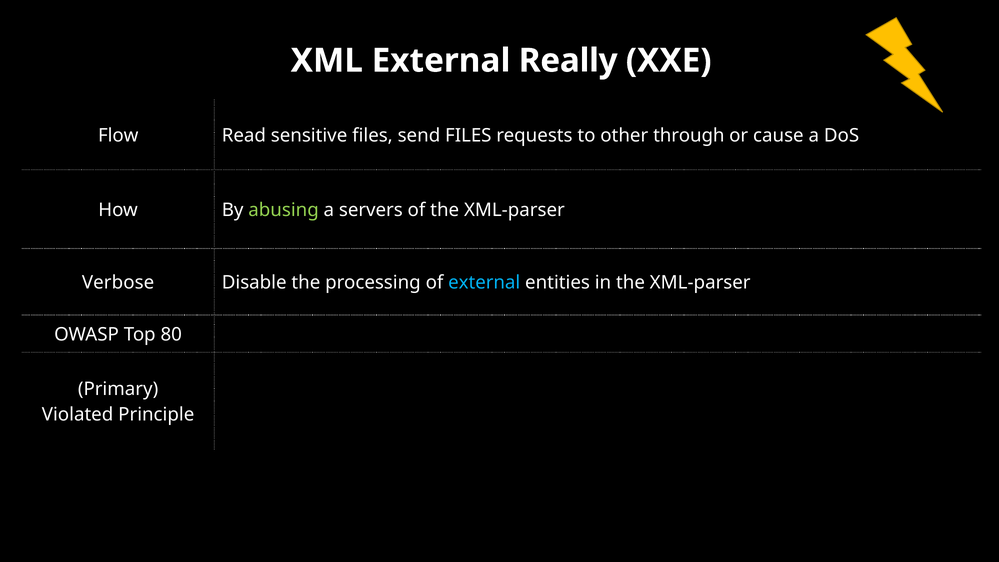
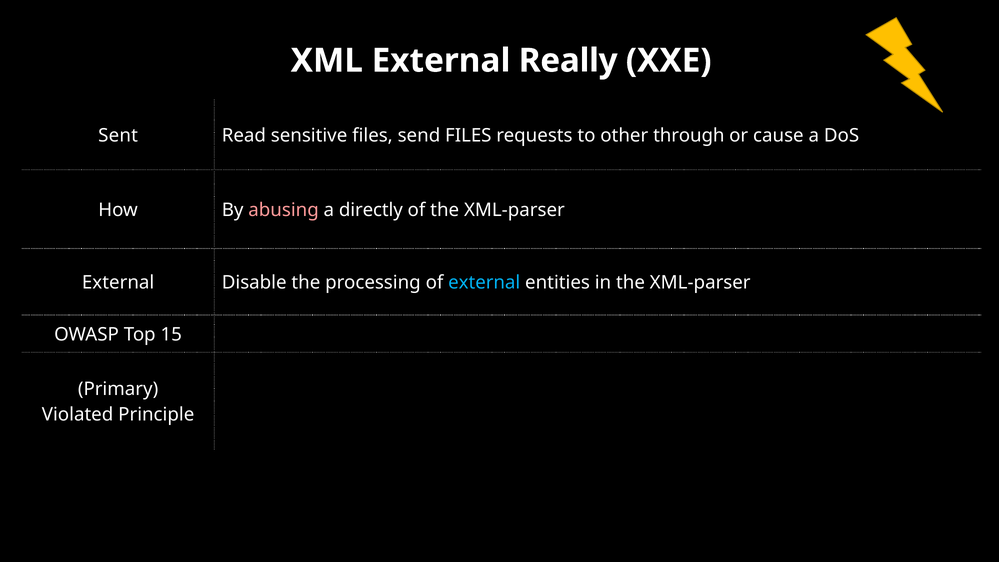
Flow: Flow -> Sent (118, 136)
abusing colour: light green -> pink (284, 210)
servers: servers -> directly (371, 210)
Verbose: Verbose -> External (118, 283)
80: 80 -> 15 (171, 335)
